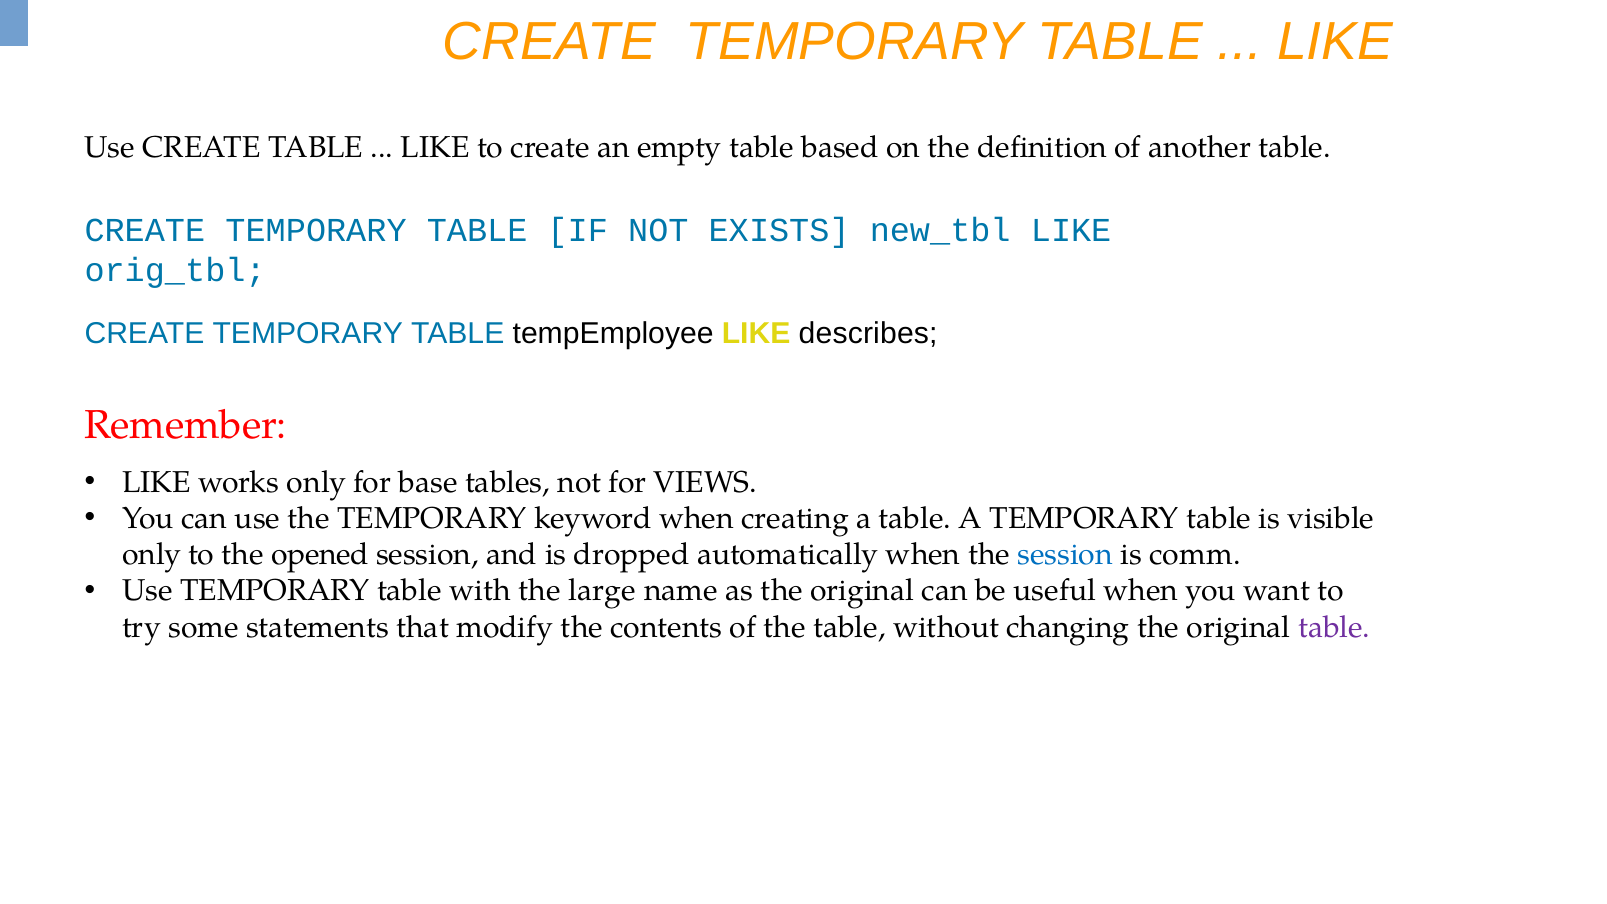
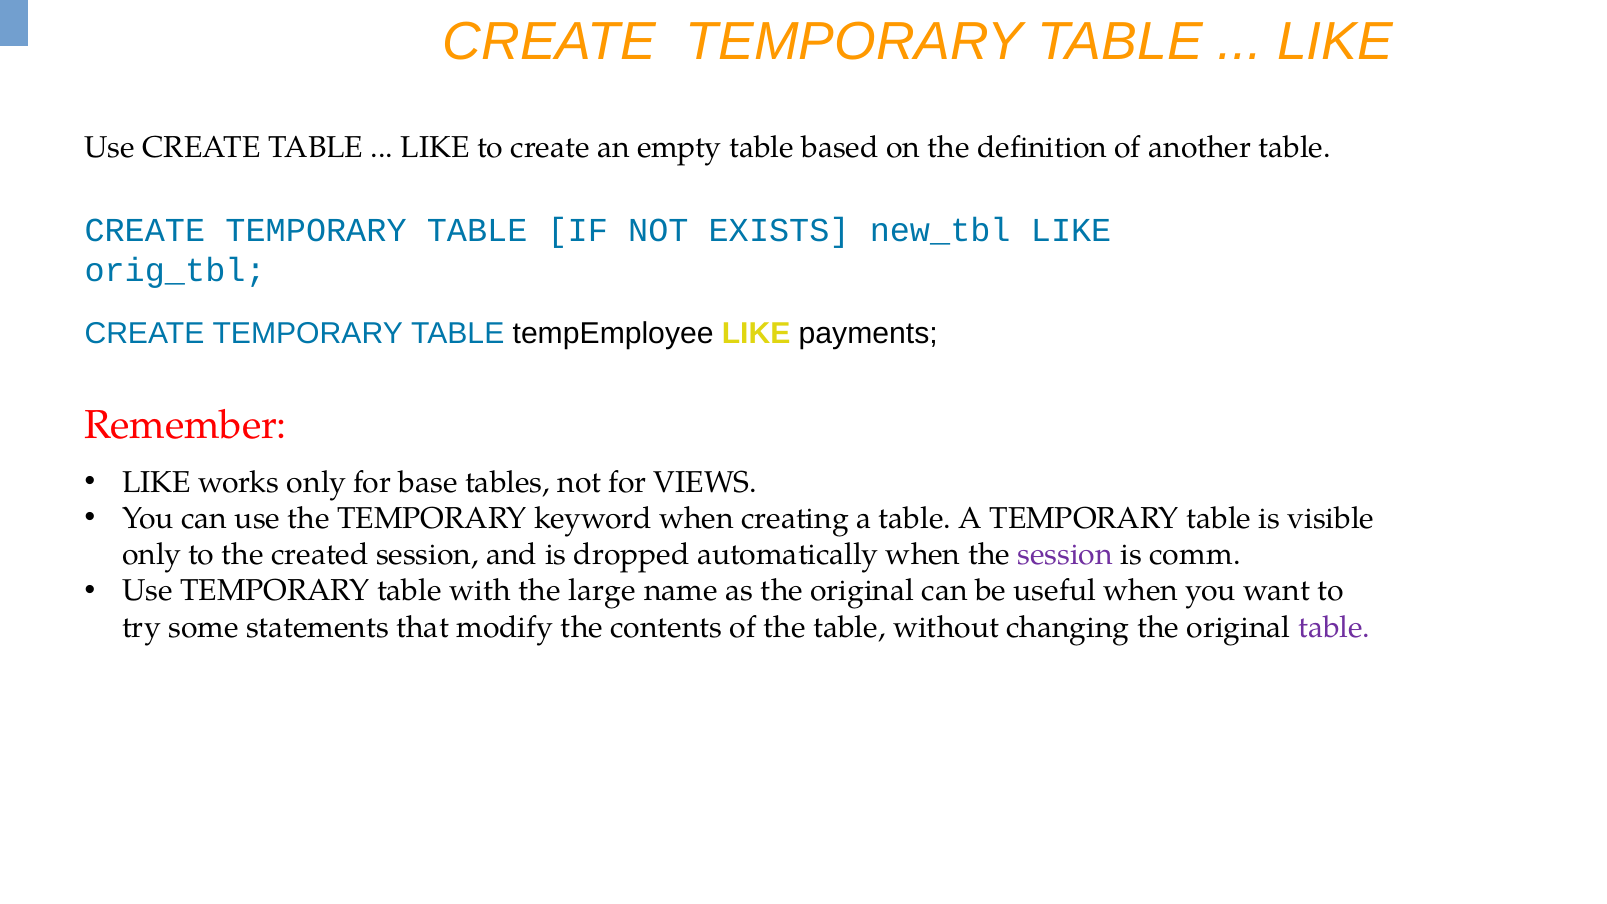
describes: describes -> payments (868, 334)
opened: opened -> created (320, 555)
session colour: blue -> purple (1065, 555)
